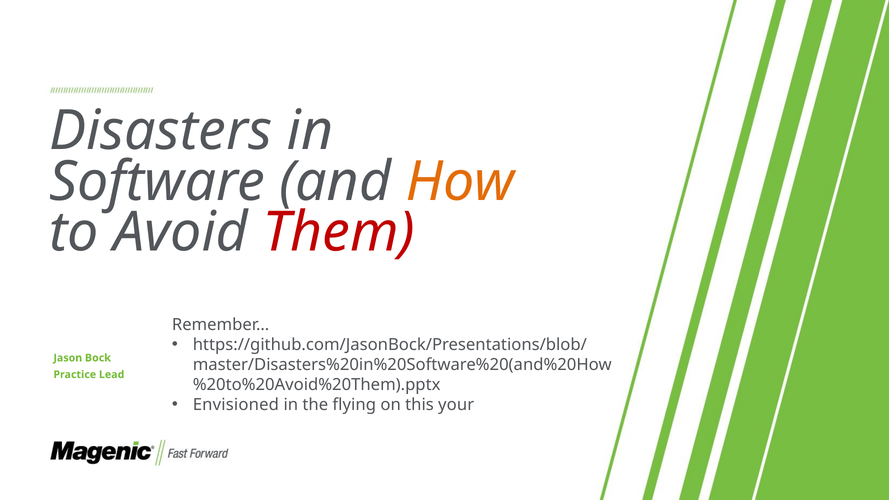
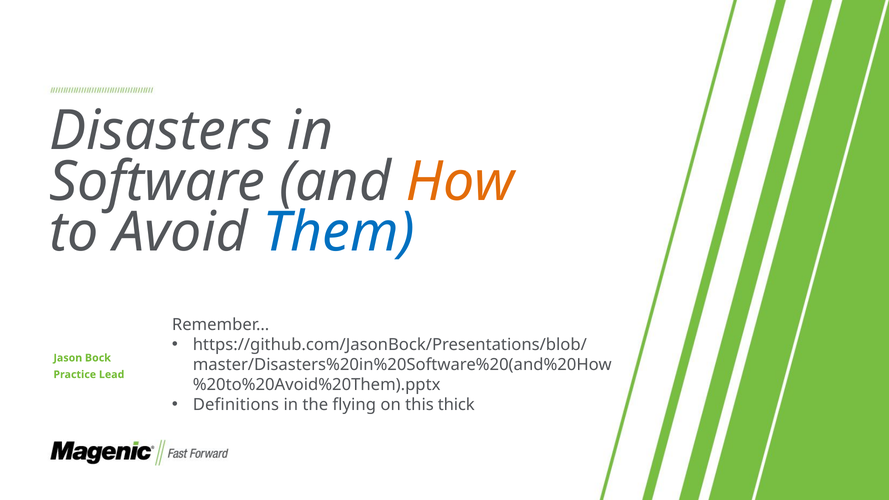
Them colour: red -> blue (339, 233)
Envisioned: Envisioned -> Definitions (236, 405)
your: your -> thick (456, 405)
